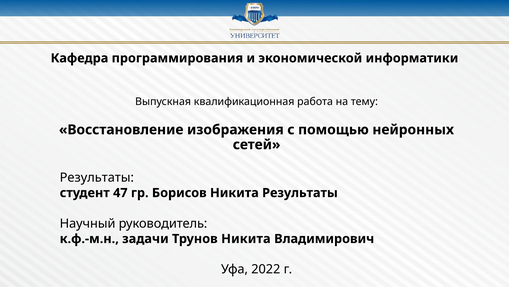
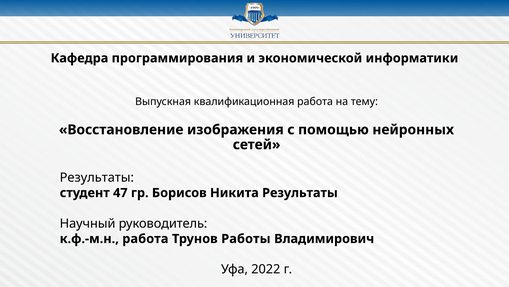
к.ф.-м.н задачи: задачи -> работа (145, 238)
Трунов Никита: Никита -> Работы (246, 238)
